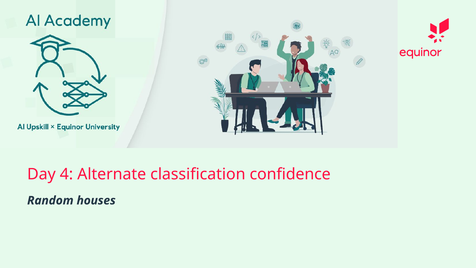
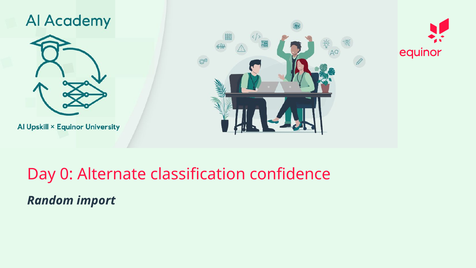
4: 4 -> 0 (66, 174)
houses: houses -> import (96, 200)
